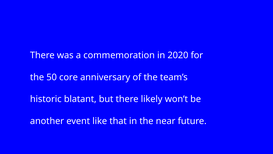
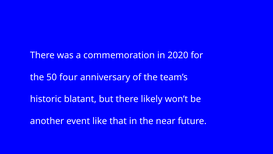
core: core -> four (68, 77)
